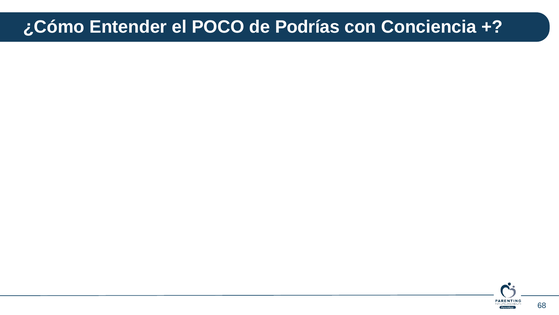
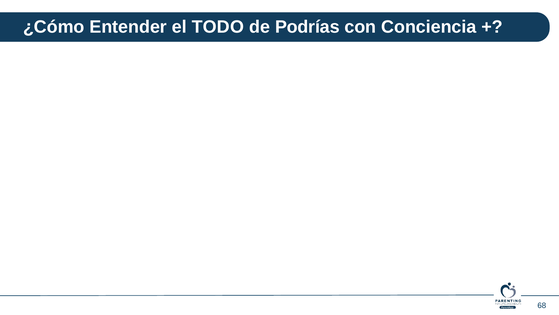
POCO: POCO -> TODO (218, 27)
